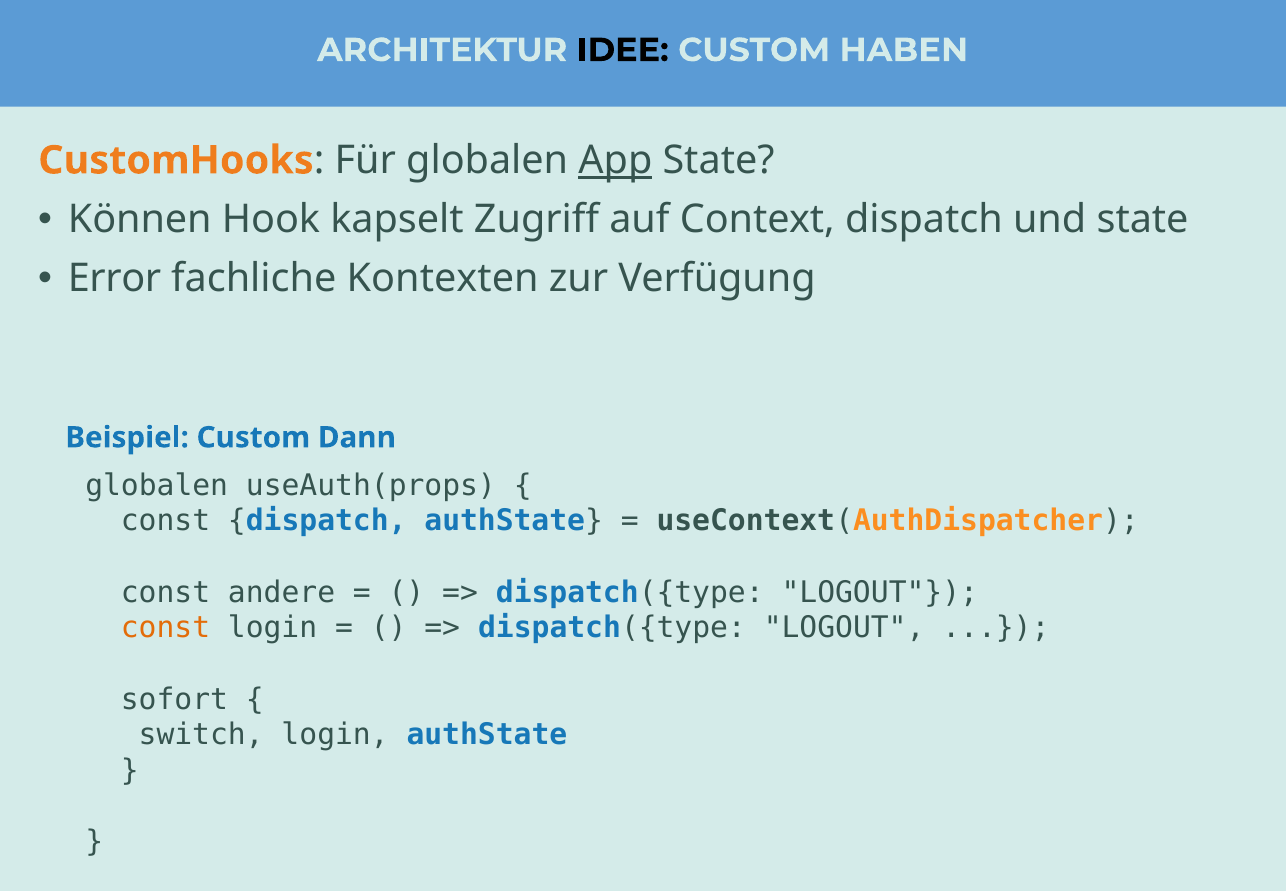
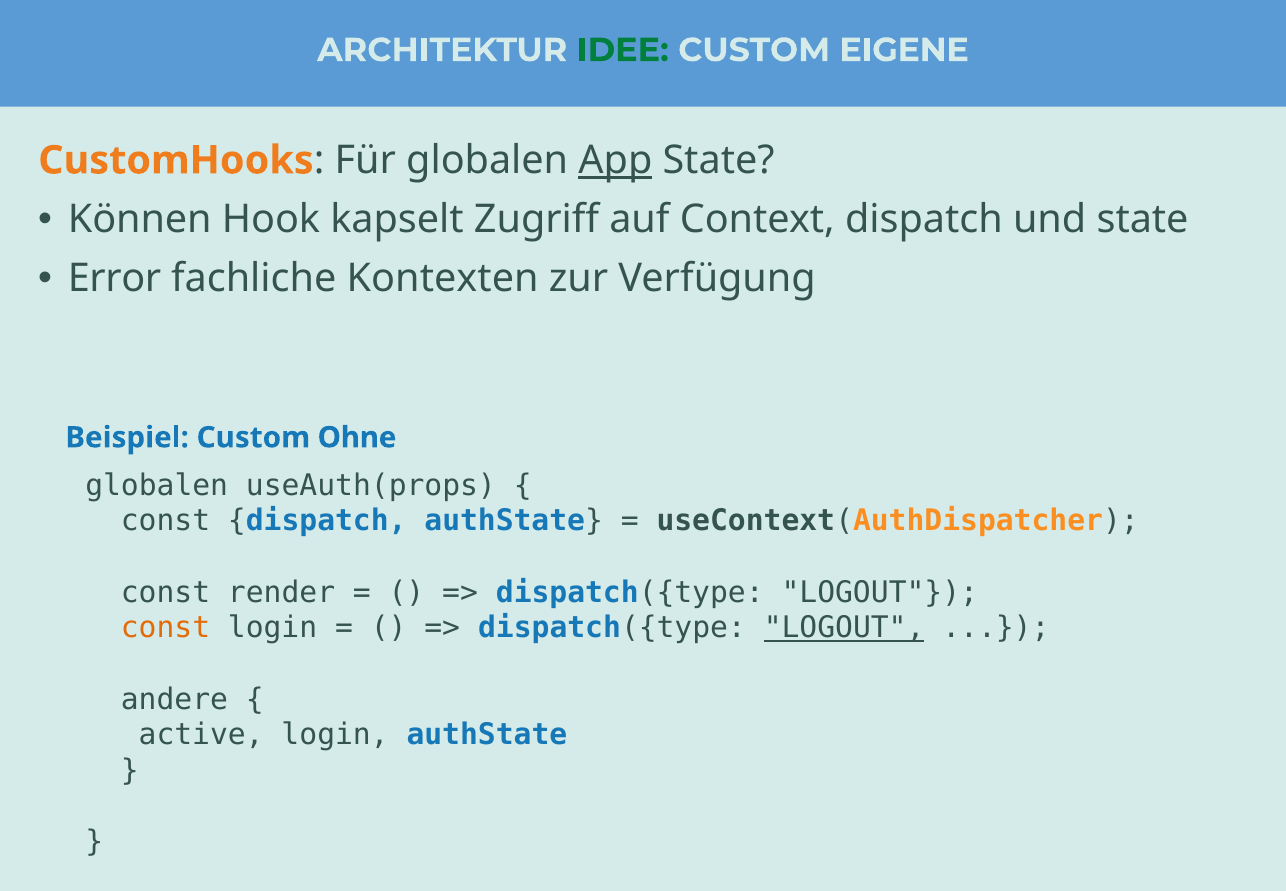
IDEE colour: black -> green (623, 50)
HABEN: HABEN -> EIGENE (904, 50)
Dann: Dann -> Ohne (357, 437)
andere: andere -> render (282, 592)
LOGOUT underline: none -> present (844, 627)
sofort: sofort -> andere (174, 699)
switch: switch -> active (201, 734)
